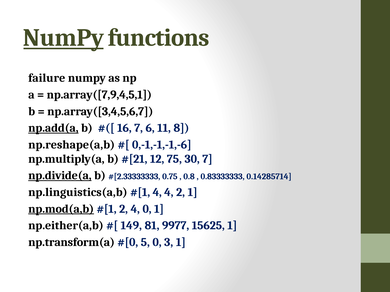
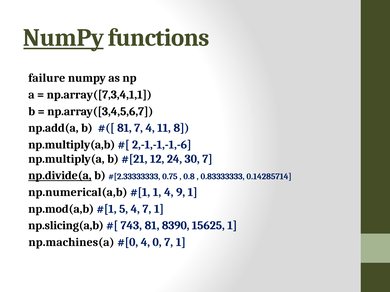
np.array([7,9,4,5,1: np.array([7,9,4,5,1 -> np.array([7,3,4,1,1 (99, 95)
np.add(a underline: present -> none (53, 128)
16: 16 -> 81 (124, 128)
7 6: 6 -> 4 (150, 128)
np.reshape(a,b: np.reshape(a,b -> np.multiply(a,b (72, 145)
0,-1,-1,-1,-6: 0,-1,-1,-1,-6 -> 2,-1,-1,-1,-6 (162, 145)
75: 75 -> 24 (174, 159)
np.linguistics(a,b: np.linguistics(a,b -> np.numerical(a,b (78, 193)
4: 4 -> 1 (157, 193)
4 2: 2 -> 9 (181, 193)
np.mod(a,b underline: present -> none (61, 209)
2: 2 -> 5 (124, 209)
4 0: 0 -> 7 (147, 209)
np.either(a,b: np.either(a,b -> np.slicing(a,b (66, 226)
149: 149 -> 743 (131, 226)
9977: 9977 -> 8390 (176, 226)
np.transform(a: np.transform(a -> np.machines(a (71, 243)
5: 5 -> 4 (145, 243)
0 3: 3 -> 7 (169, 243)
